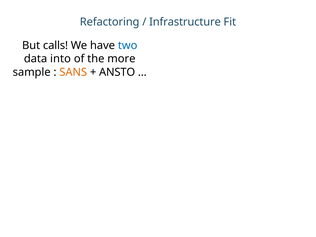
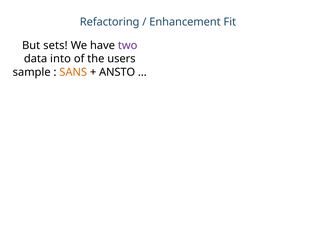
Infrastructure: Infrastructure -> Enhancement (185, 22)
calls: calls -> sets (55, 45)
two colour: blue -> purple (128, 45)
more: more -> users (121, 59)
